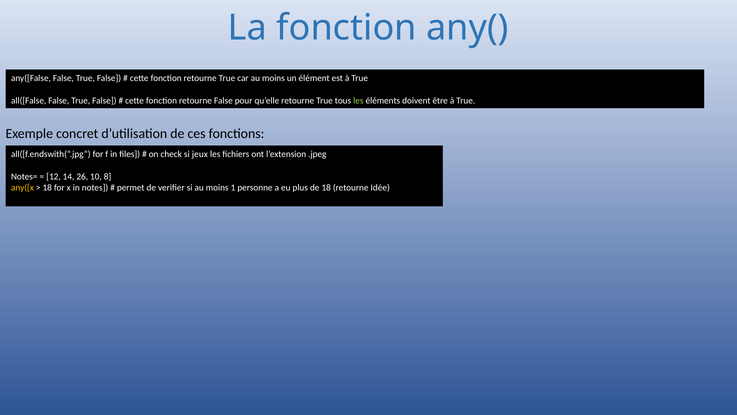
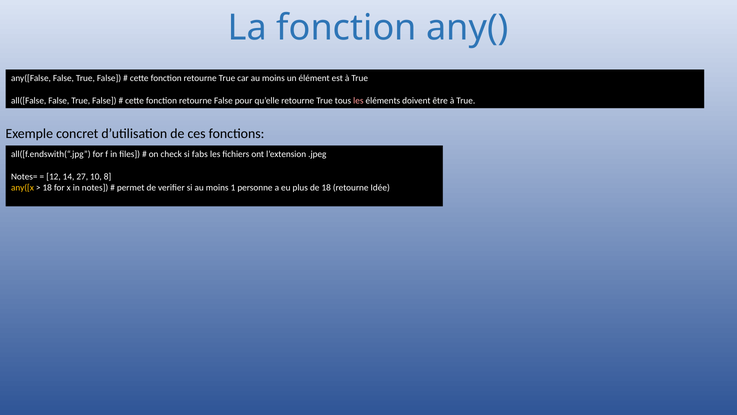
les colour: light green -> pink (358, 100)
jeux: jeux -> fabs (200, 154)
26: 26 -> 27 (82, 176)
